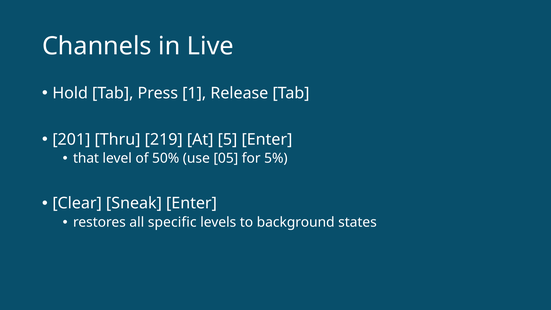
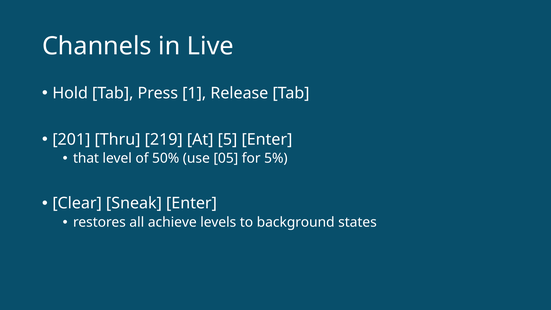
specific: specific -> achieve (172, 222)
